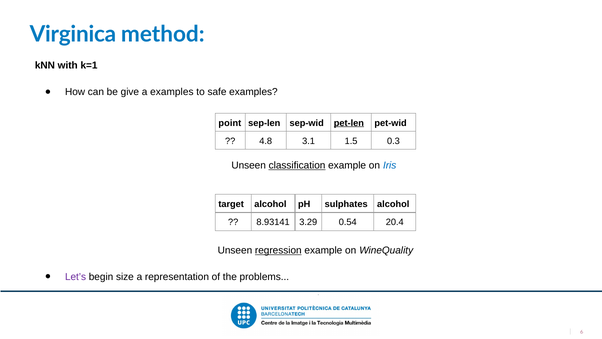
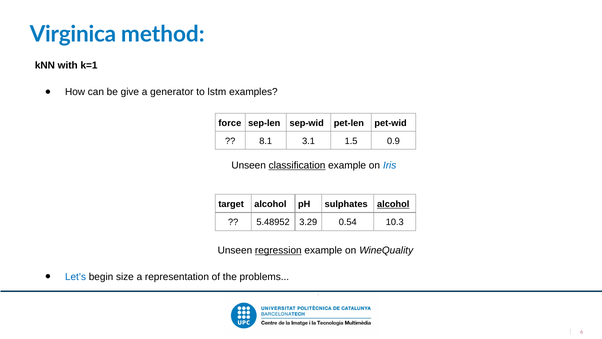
a examples: examples -> generator (172, 92)
safe: safe -> lstm (217, 92)
point: point -> force (230, 123)
pet-len underline: present -> none (349, 123)
4.8: 4.8 -> 8.1 (266, 141)
0.3: 0.3 -> 0.9 (393, 141)
alcohol underline: none -> present (393, 204)
8.93141: 8.93141 -> 5.48952 (273, 222)
20.4: 20.4 -> 10.3 (395, 222)
Let’s colour: purple -> blue (76, 276)
